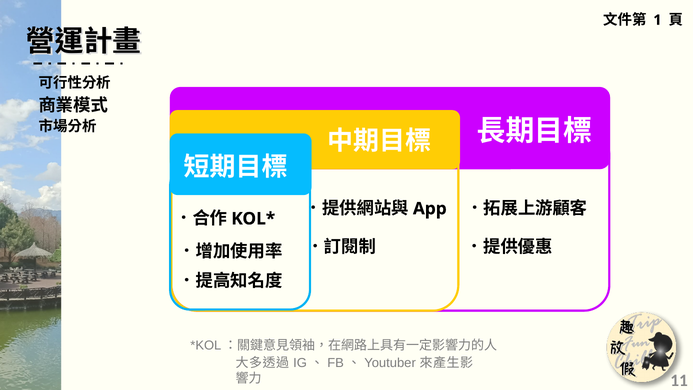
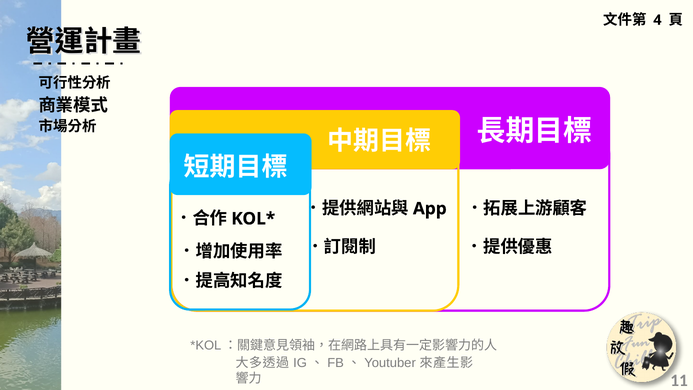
1: 1 -> 4 (657, 20)
